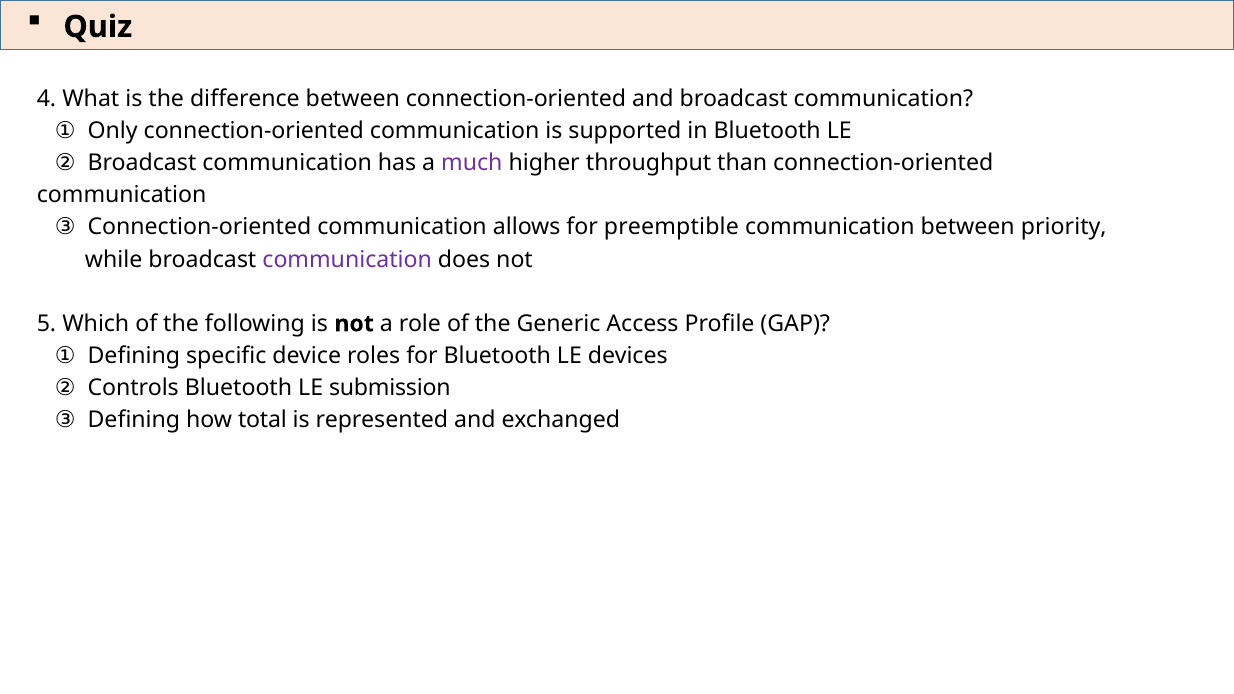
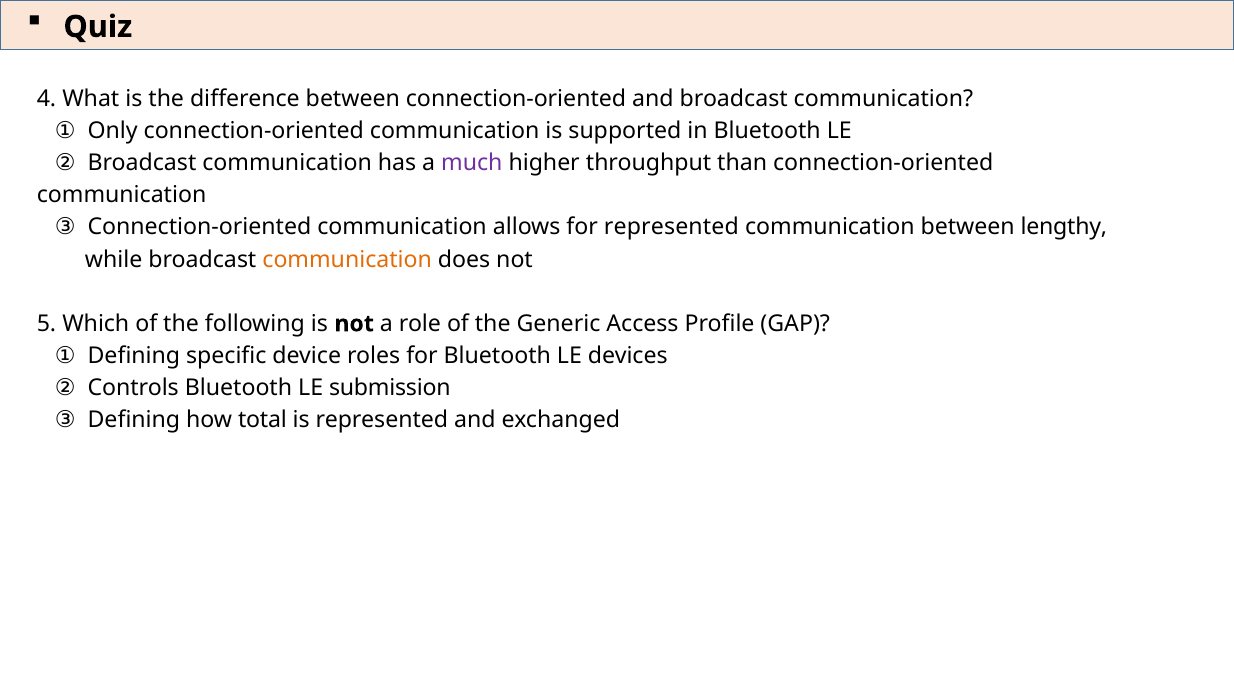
for preemptible: preemptible -> represented (671, 227)
priority: priority -> lengthy (1064, 227)
communication colour: purple -> orange (347, 259)
